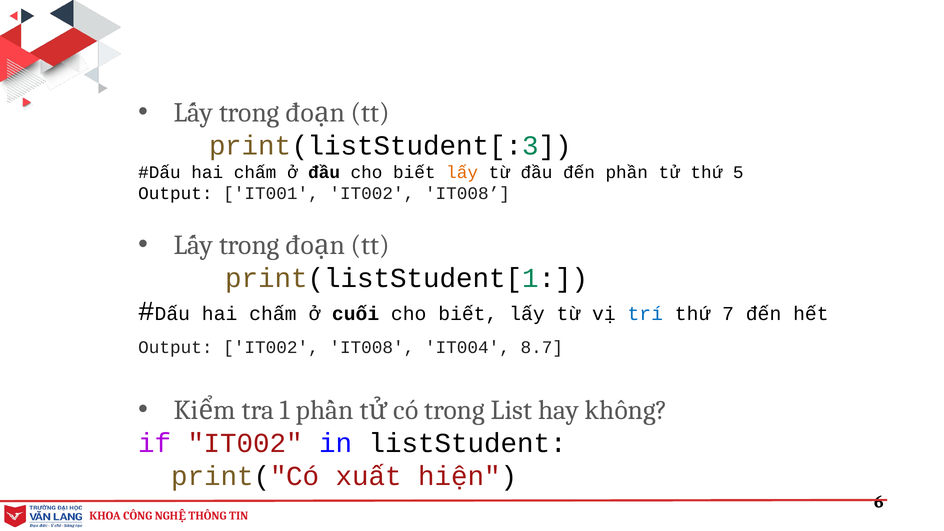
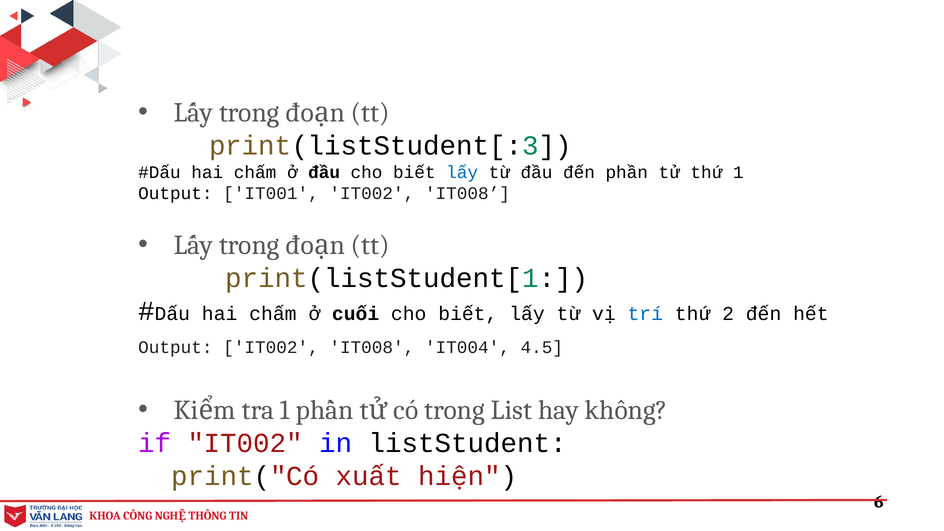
lấy colour: orange -> blue (462, 172)
thứ 5: 5 -> 1 (738, 172)
7: 7 -> 2 (728, 314)
8.7: 8.7 -> 4.5 (542, 347)
